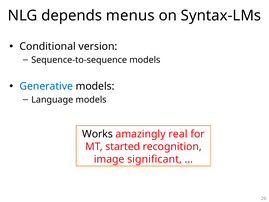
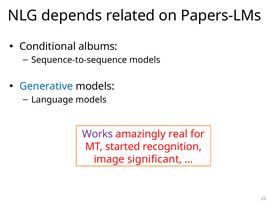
menus: menus -> related (130, 16)
Syntax-LMs: Syntax-LMs -> Papers-LMs (221, 16)
version: version -> albums (98, 46)
Works colour: black -> purple (98, 134)
